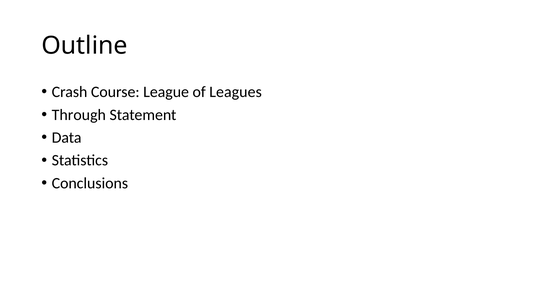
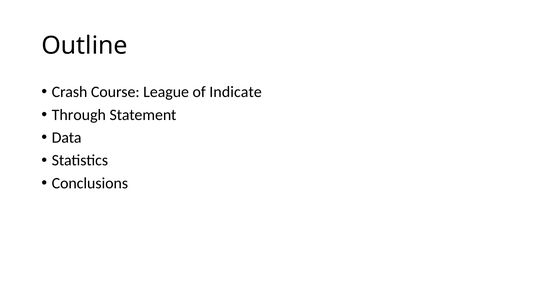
Leagues: Leagues -> Indicate (236, 92)
